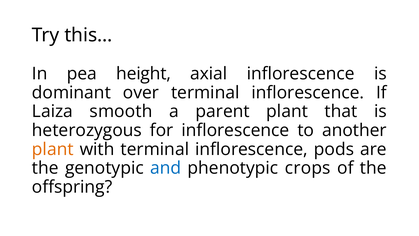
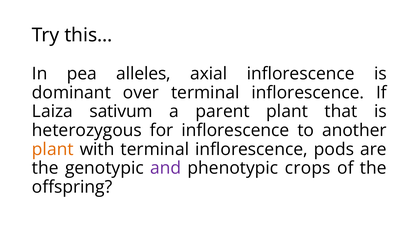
height: height -> alleles (144, 74)
smooth: smooth -> sativum (121, 111)
and colour: blue -> purple (166, 168)
